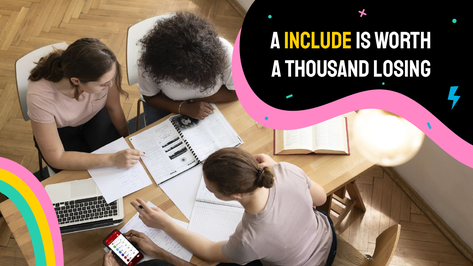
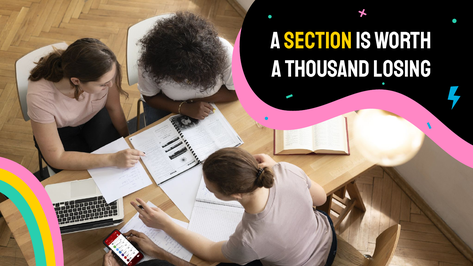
include: include -> section (318, 41)
